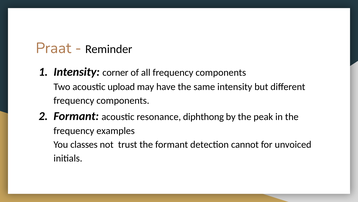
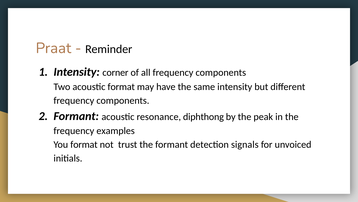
acoustic upload: upload -> format (121, 87)
You classes: classes -> format (84, 144)
cannot: cannot -> signals (245, 144)
